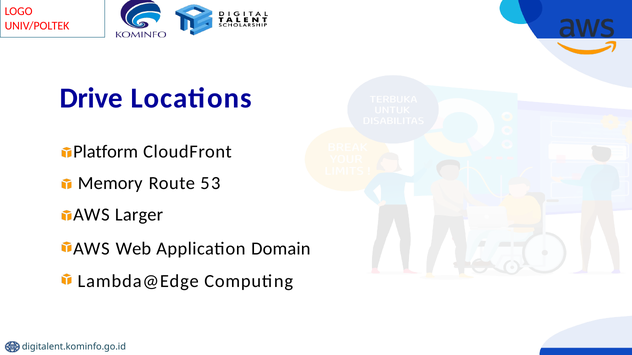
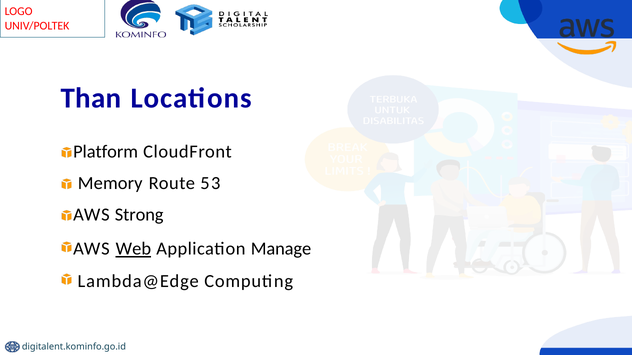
Drive: Drive -> Than (91, 98)
Larger: Larger -> Strong (139, 215)
Web underline: none -> present (133, 249)
Domain: Domain -> Manage (281, 249)
